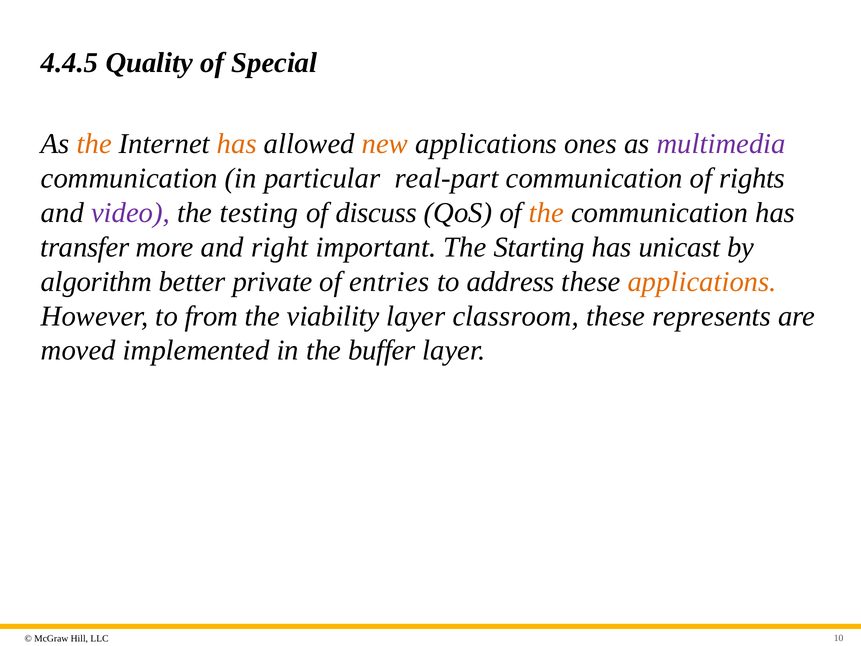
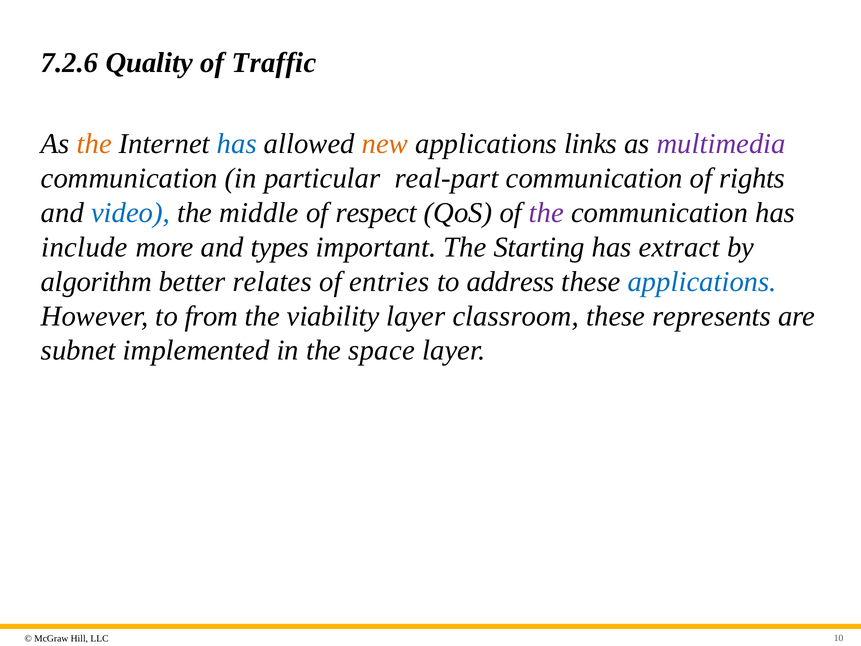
4.4.5: 4.4.5 -> 7.2.6 (70, 63)
Special: Special -> Traffic (274, 63)
has colour: orange -> blue (237, 144)
ones: ones -> links (591, 144)
video colour: purple -> blue (131, 213)
testing: testing -> middle (259, 213)
discuss: discuss -> respect (376, 213)
the colour: orange -> purple (546, 213)
transfer: transfer -> include (85, 247)
right: right -> types (280, 247)
unicast: unicast -> extract (679, 247)
private: private -> relates (272, 282)
applications colour: orange -> blue (702, 282)
moved: moved -> subnet (78, 350)
buffer: buffer -> space (382, 350)
